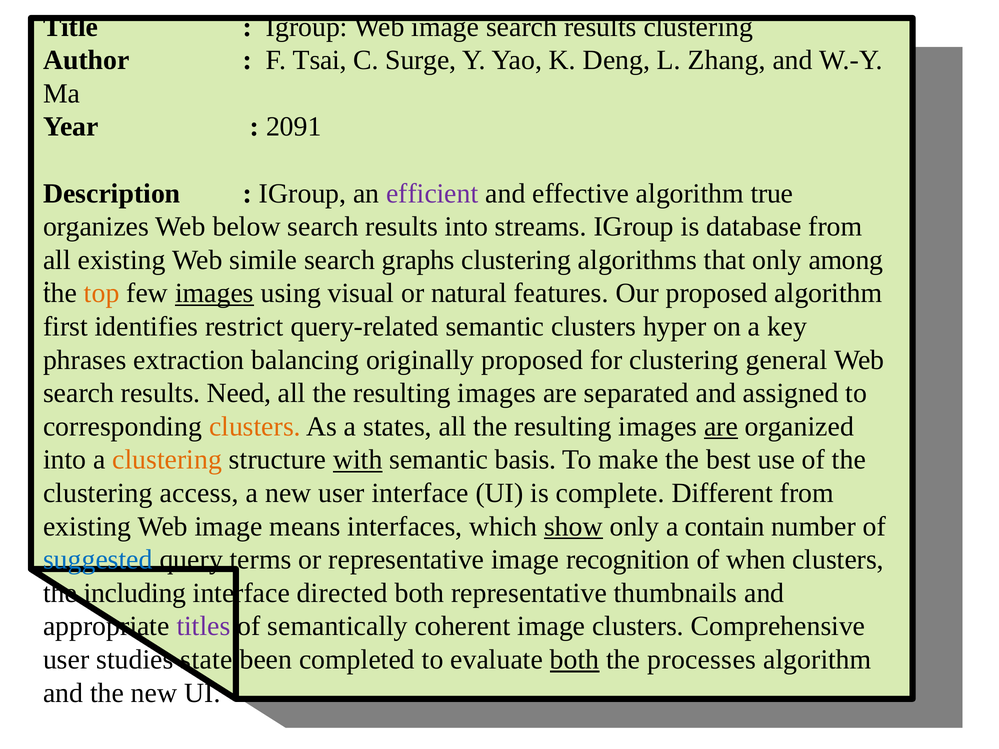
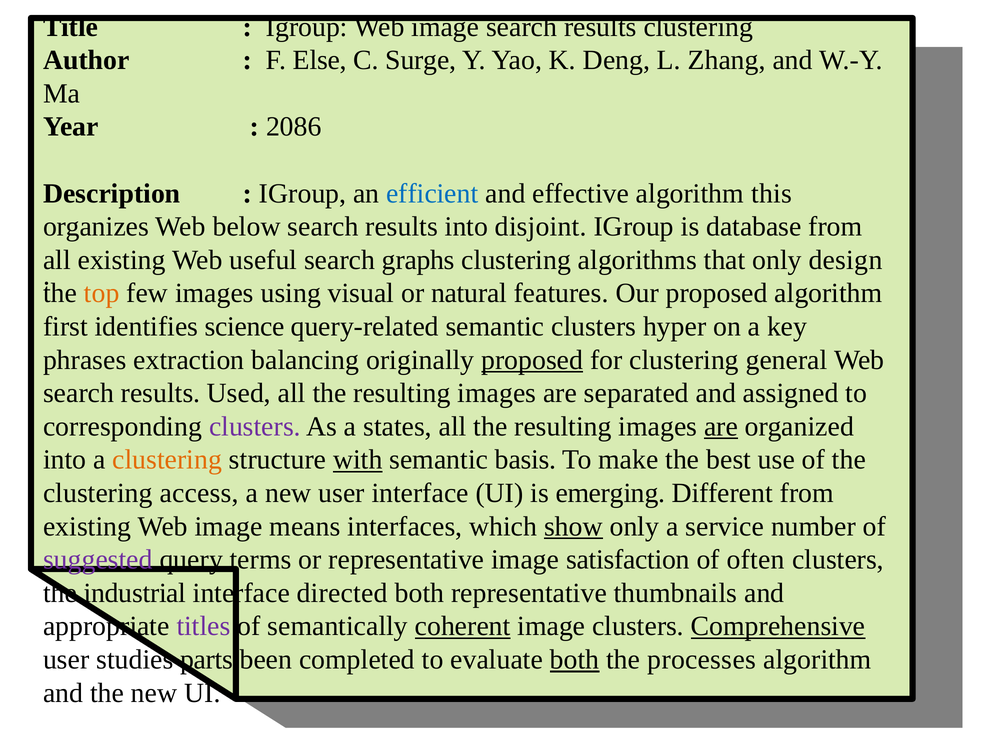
Tsai: Tsai -> Else (320, 60)
2091: 2091 -> 2086 (294, 127)
efficient colour: purple -> blue (432, 193)
true: true -> this (772, 193)
streams: streams -> disjoint (541, 227)
simile: simile -> useful (263, 260)
among: among -> design (846, 260)
images underline: present -> none (214, 293)
restrict: restrict -> science (245, 327)
proposed underline: none -> present (532, 360)
Need: Need -> Used (239, 393)
clusters colour: orange -> purple (255, 427)
complete: complete -> emerging (610, 493)
contain: contain -> service (725, 527)
suggested colour: blue -> purple (98, 560)
recognition: recognition -> satisfaction (628, 560)
when: when -> often (756, 560)
including: including -> industrial (135, 593)
coherent underline: none -> present (463, 626)
Comprehensive underline: none -> present (778, 626)
state: state -> parts (207, 660)
